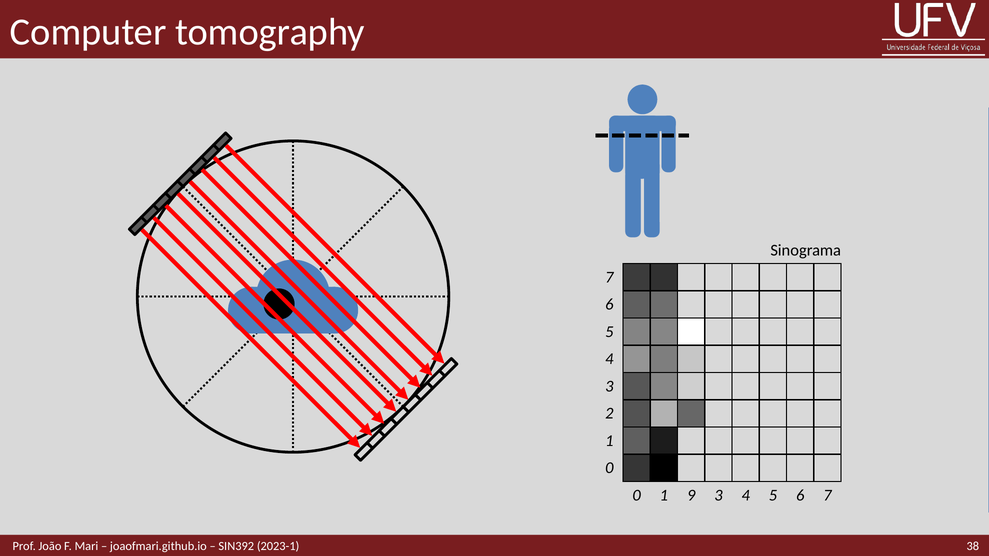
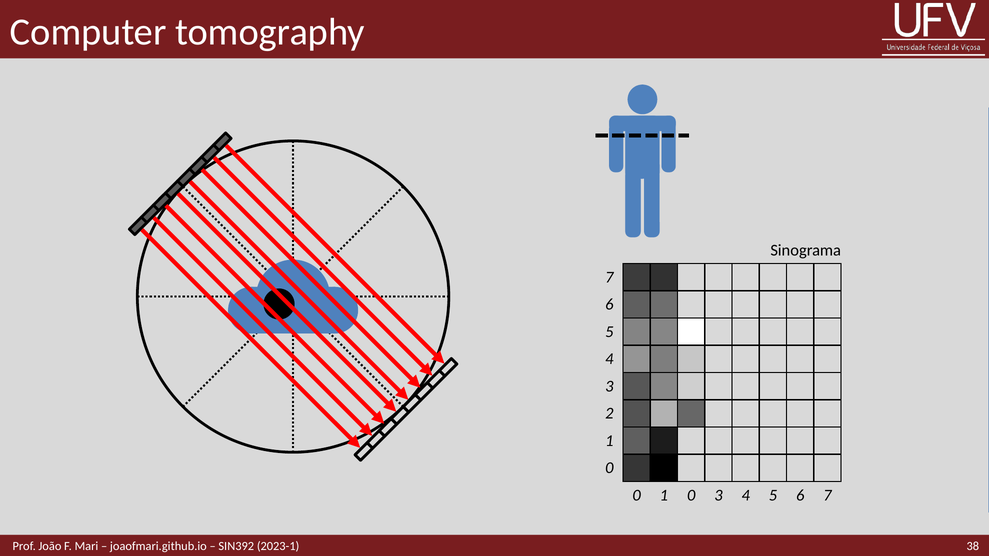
0 1 9: 9 -> 0 (691, 496)
